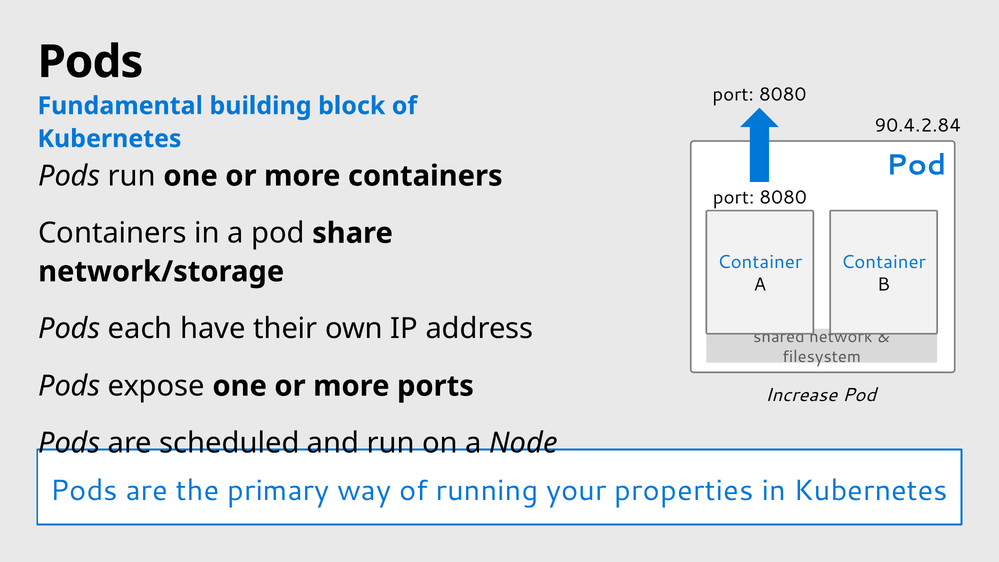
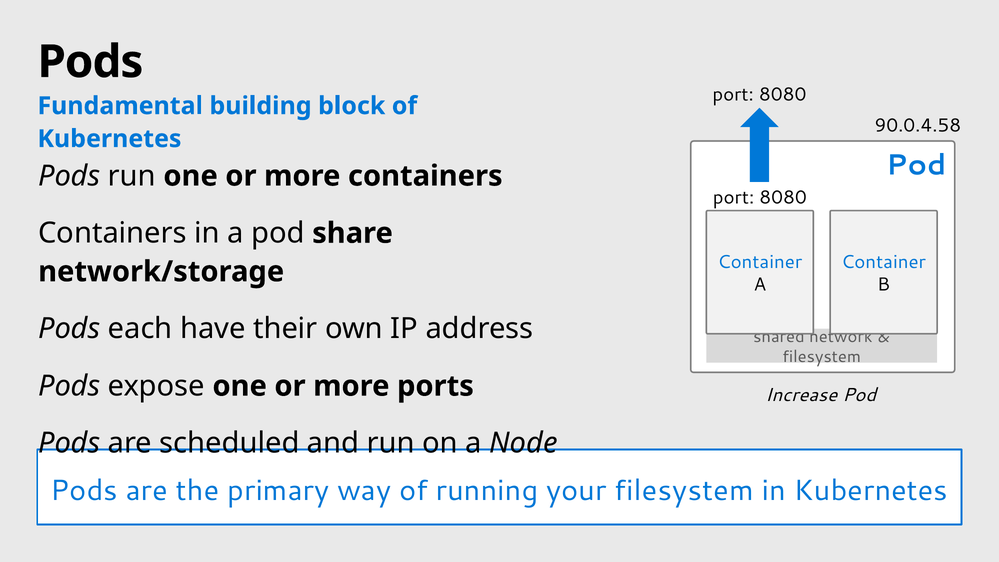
90.4.2.84: 90.4.2.84 -> 90.0.4.58 (918, 125)
your properties: properties -> filesystem (684, 491)
